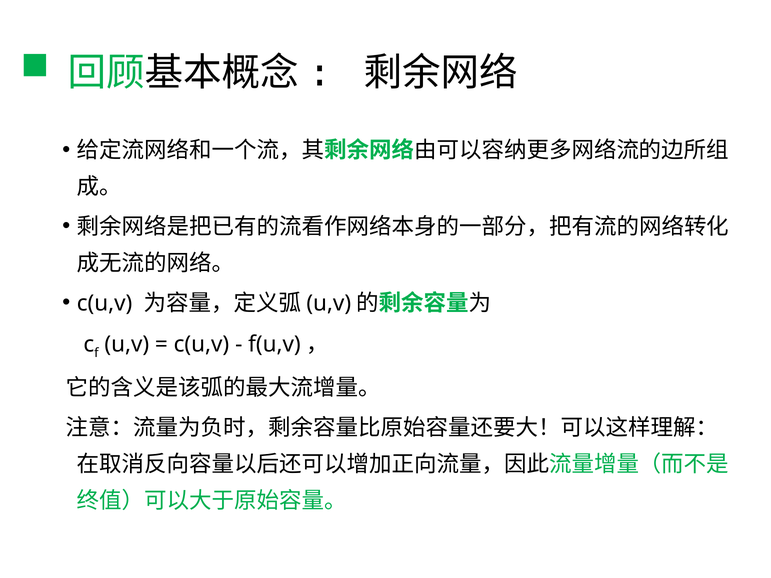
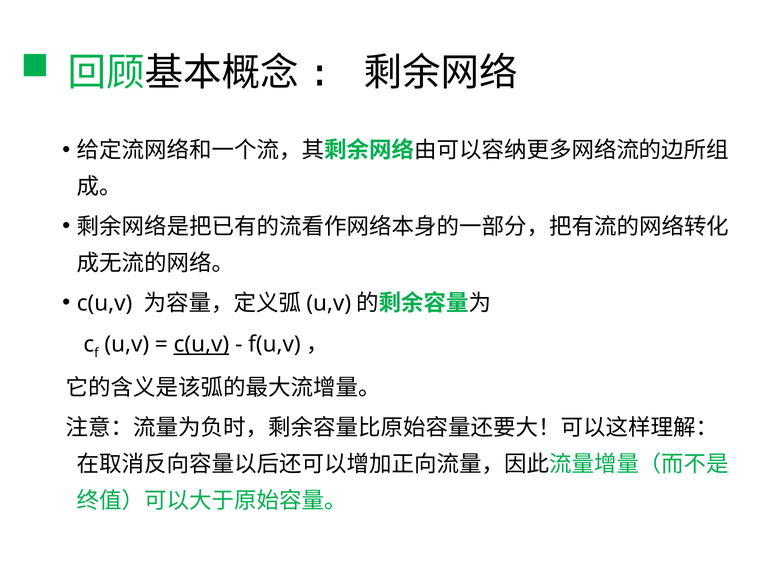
c(u,v underline: none -> present (201, 345)
